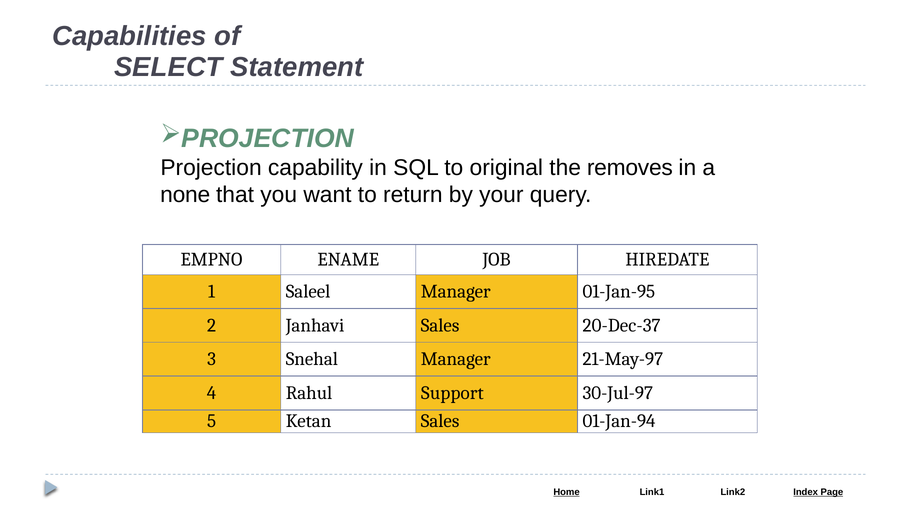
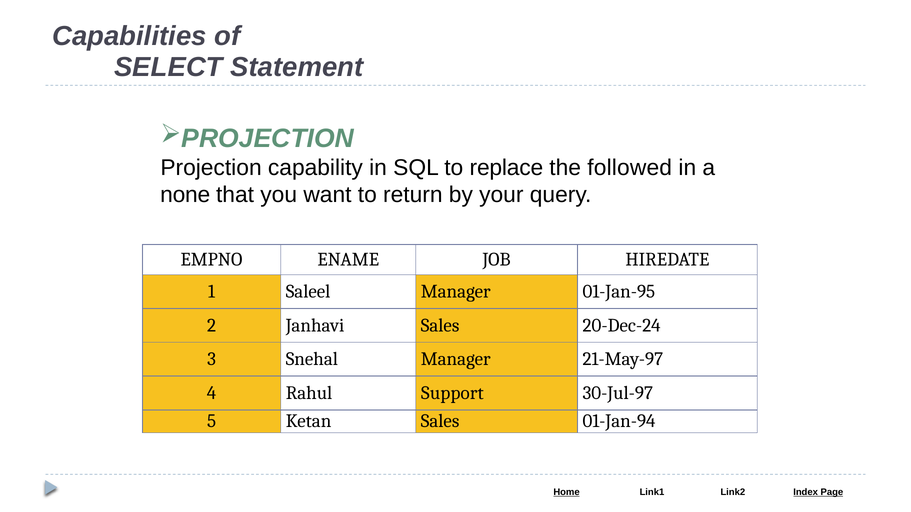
original: original -> replace (506, 168)
removes: removes -> followed (630, 168)
20-Dec-37: 20-Dec-37 -> 20-Dec-24 (622, 326)
